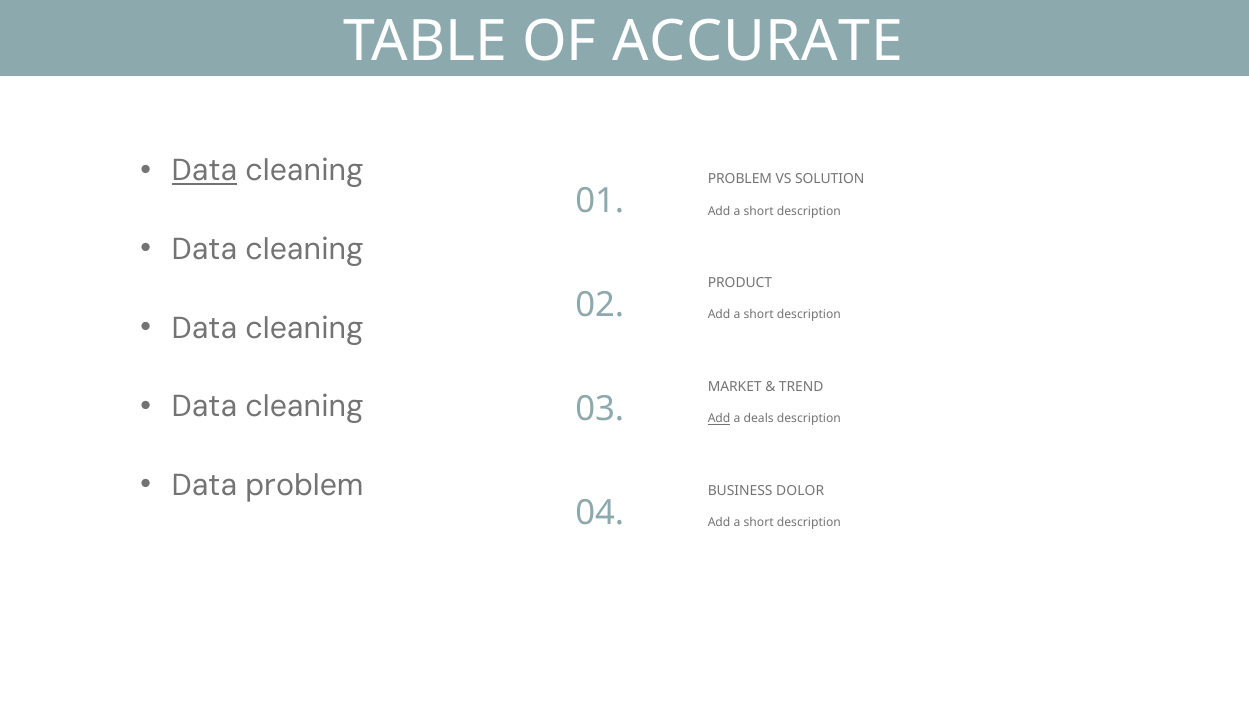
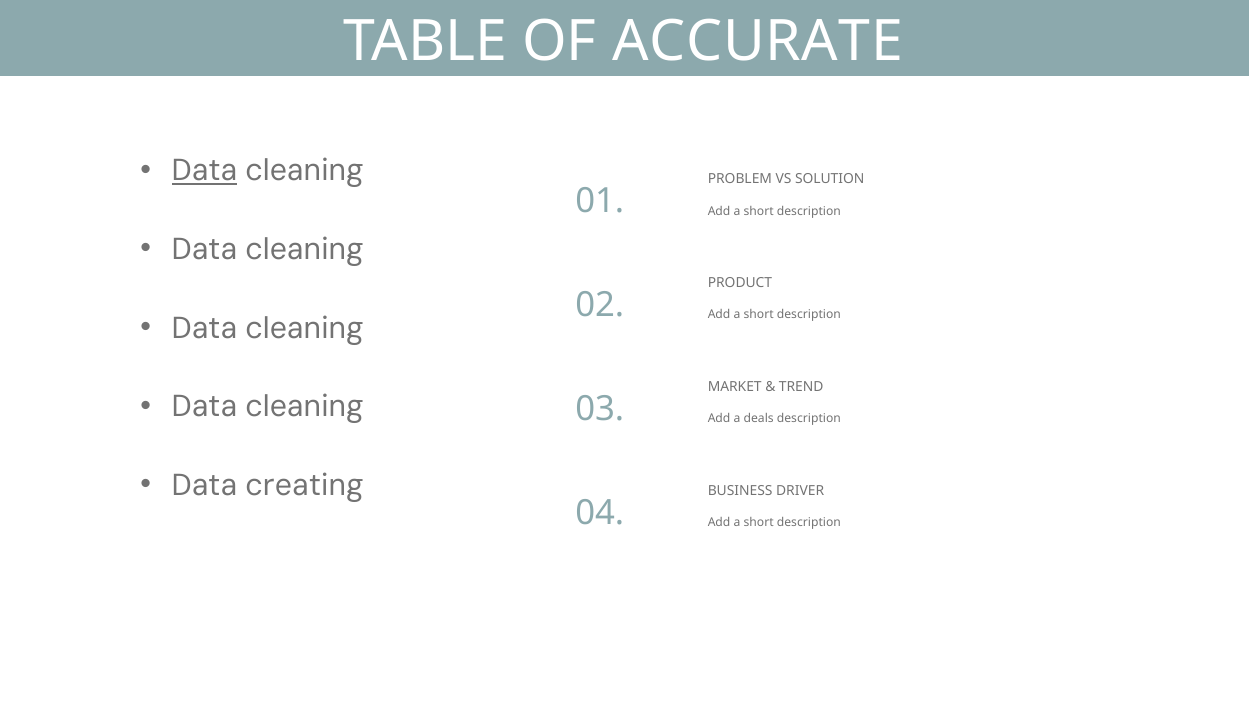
Add underline: present -> none (719, 419)
Data problem: problem -> creating (304, 486)
DOLOR: DOLOR -> DRIVER (800, 491)
